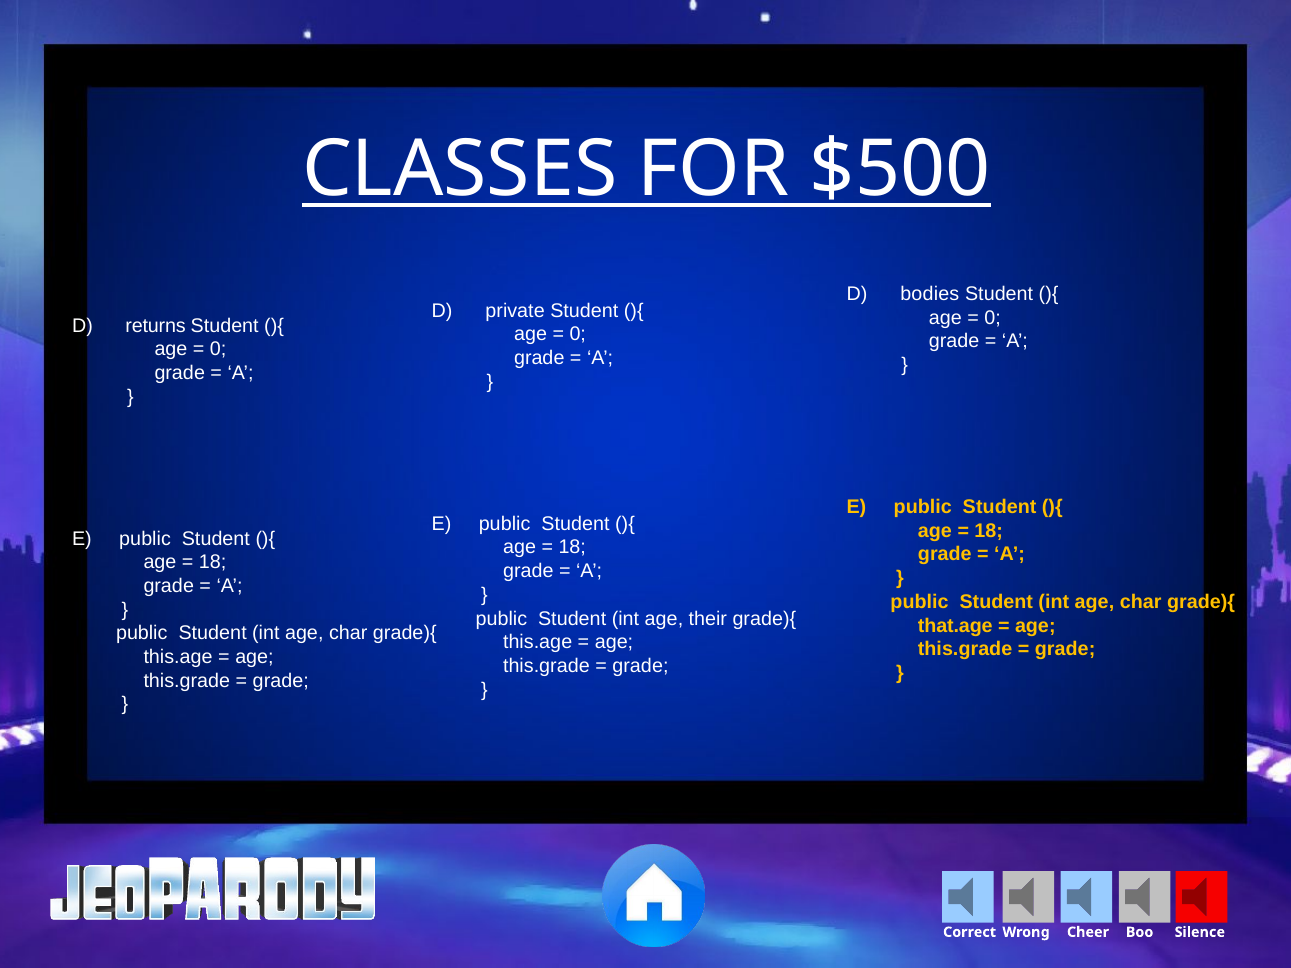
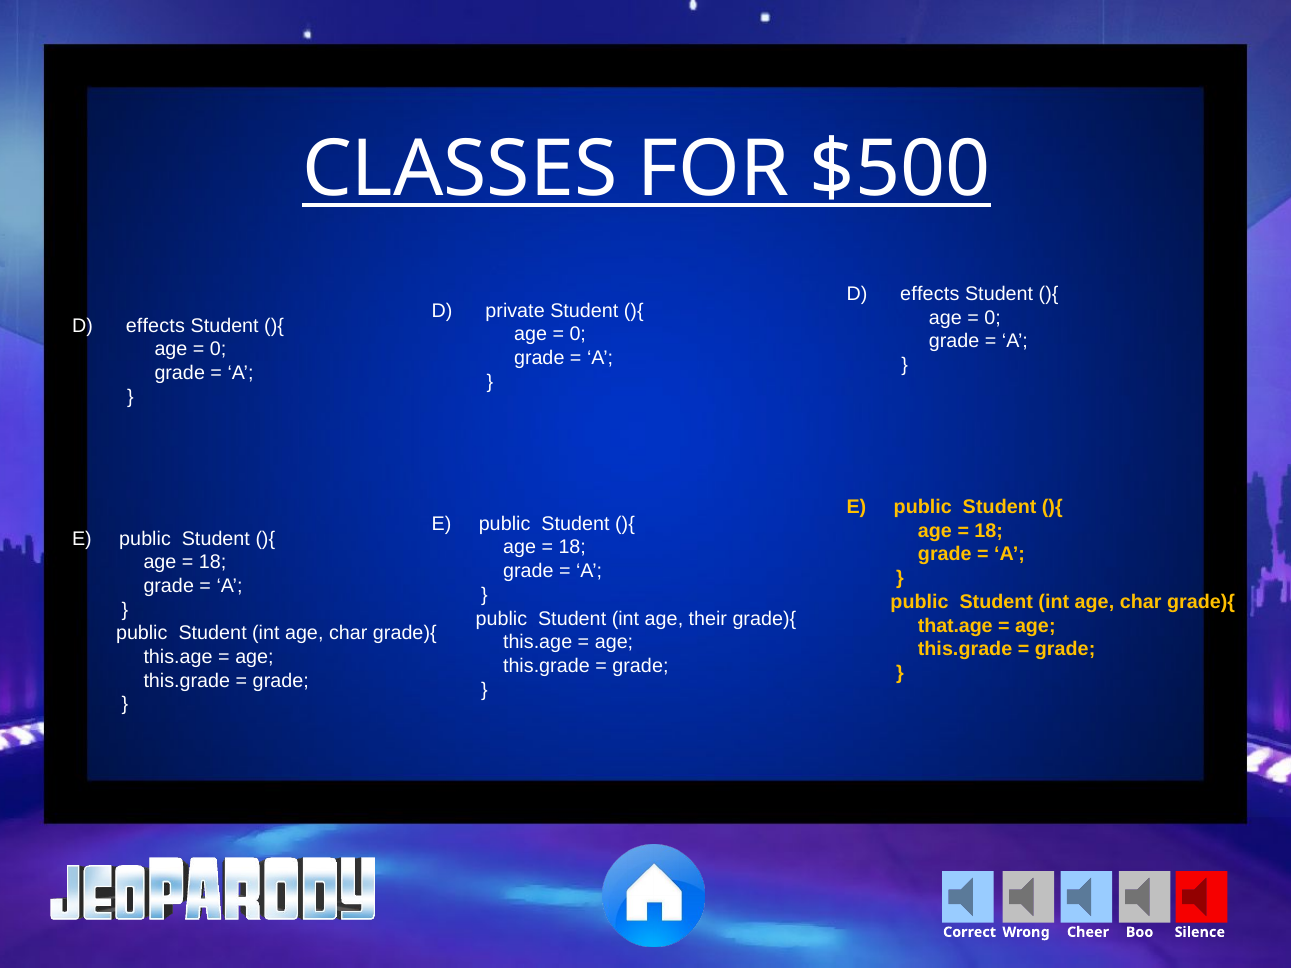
bodies: bodies -> effects (930, 294)
returns: returns -> effects (155, 326)
